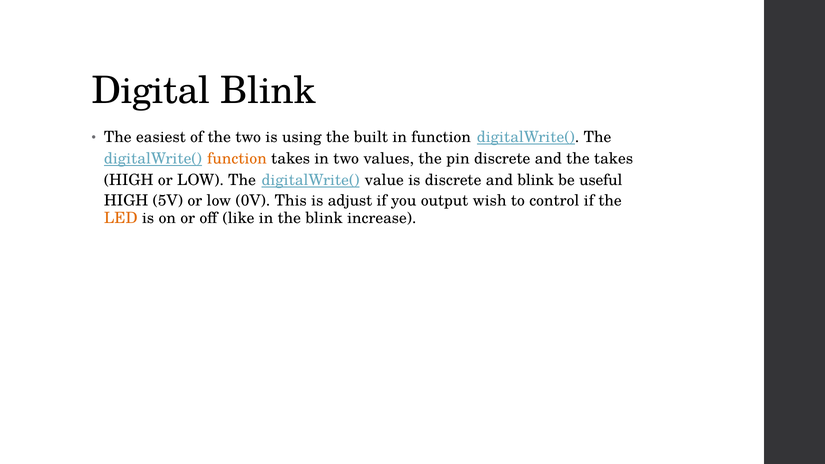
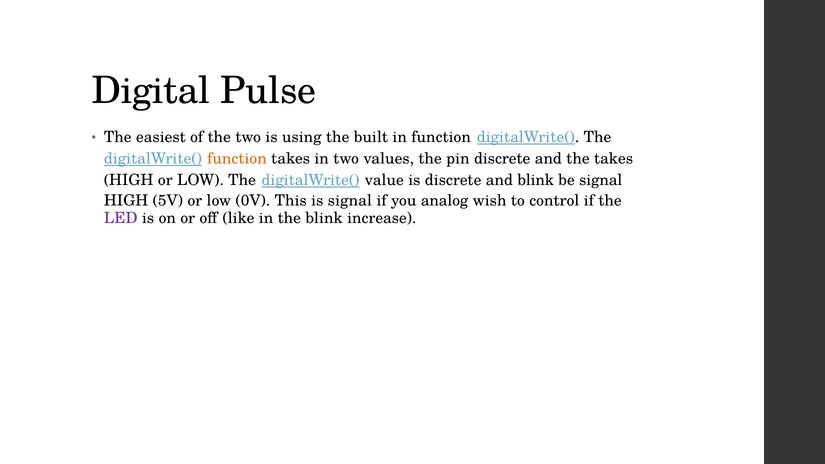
Digital Blink: Blink -> Pulse (268, 91)
be useful: useful -> signal (601, 180)
is adjust: adjust -> signal (350, 200)
output: output -> analog (445, 200)
LED colour: orange -> purple (121, 218)
